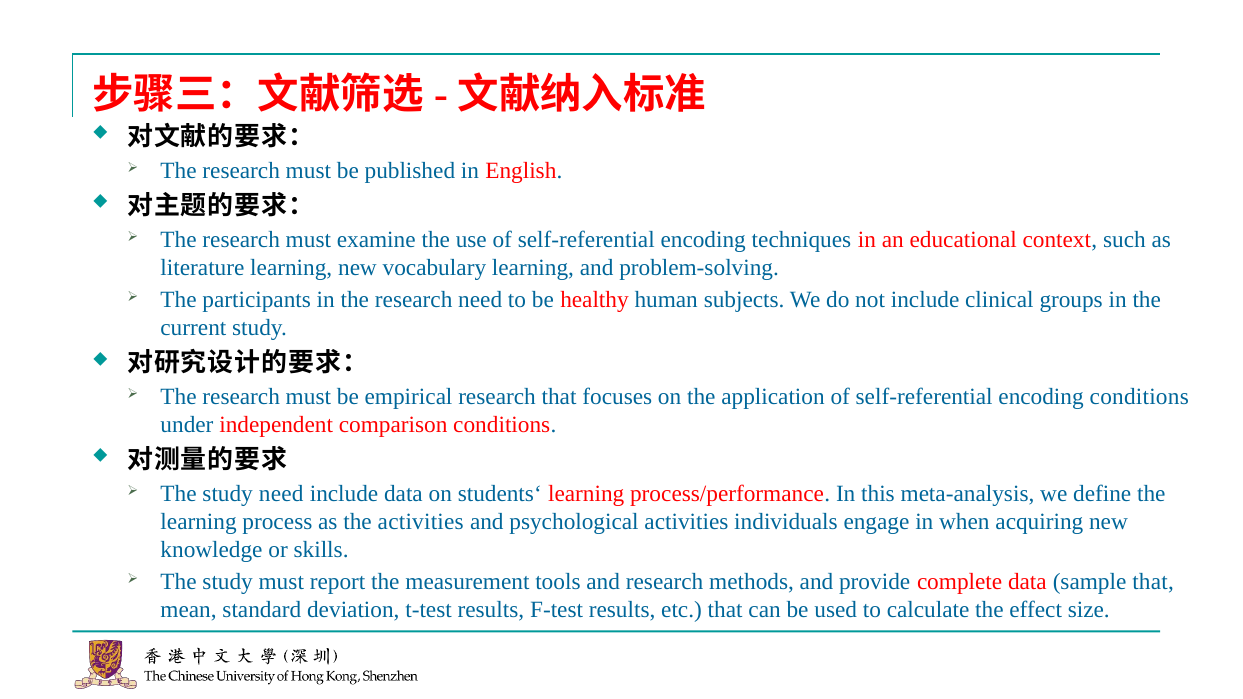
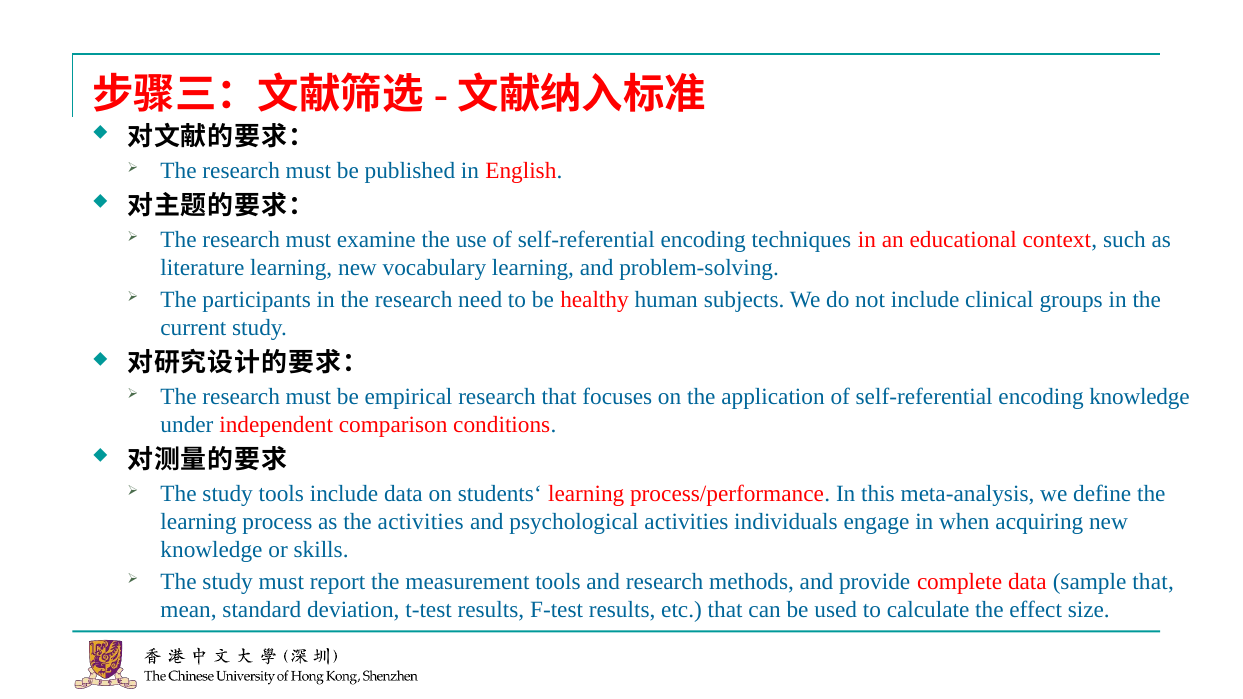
encoding conditions: conditions -> knowledge (1139, 397)
study need: need -> tools (281, 494)
